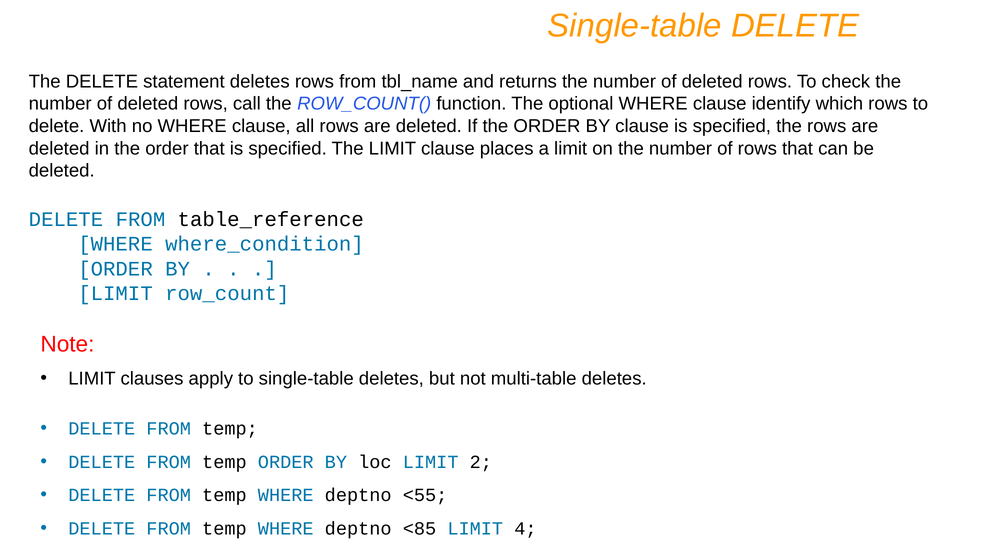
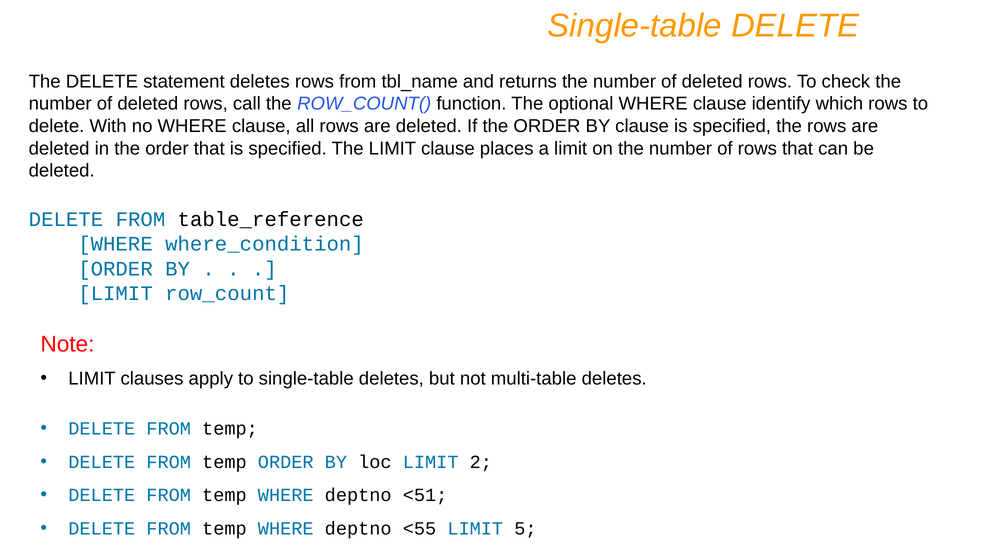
<55: <55 -> <51 (425, 496)
<85: <85 -> <55 (420, 529)
4: 4 -> 5 (525, 529)
